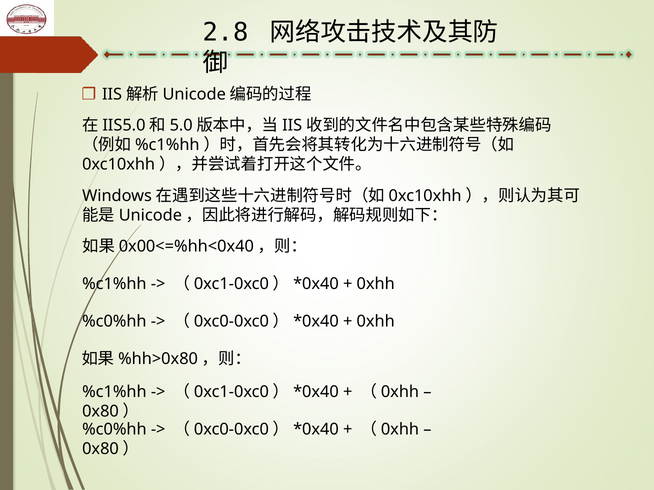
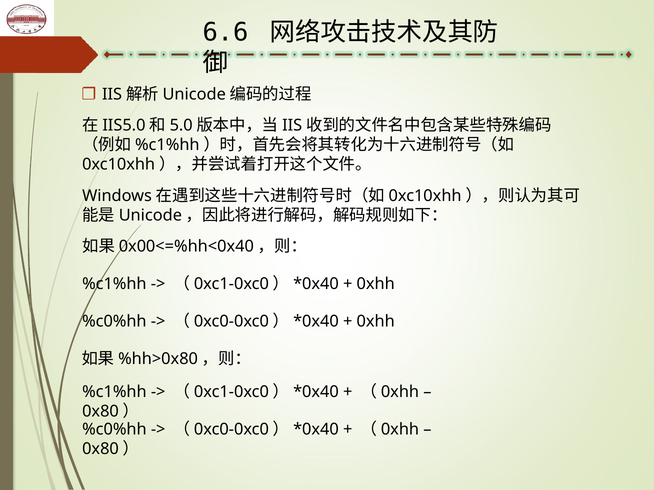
2.8: 2.8 -> 6.6 (225, 32)
